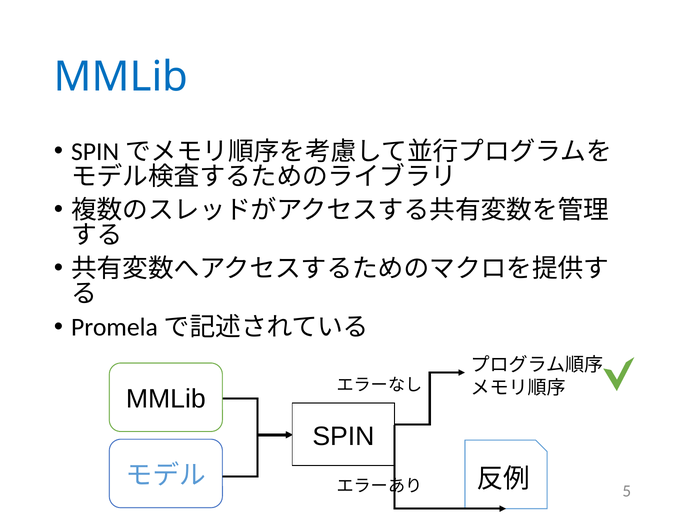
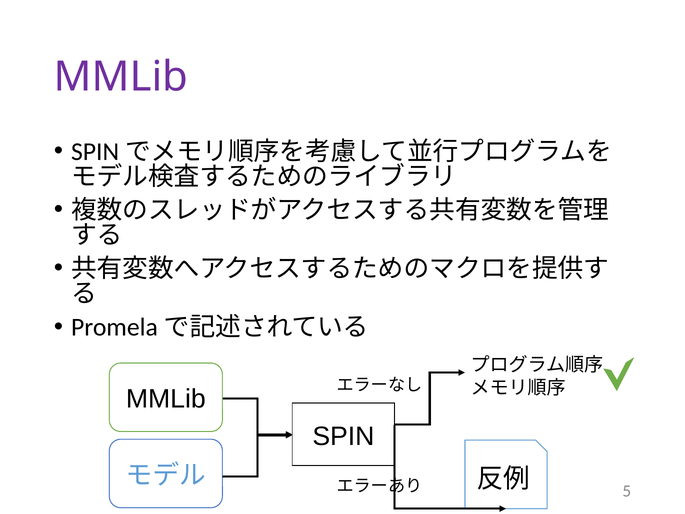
MMLib colour: blue -> purple (121, 77)
